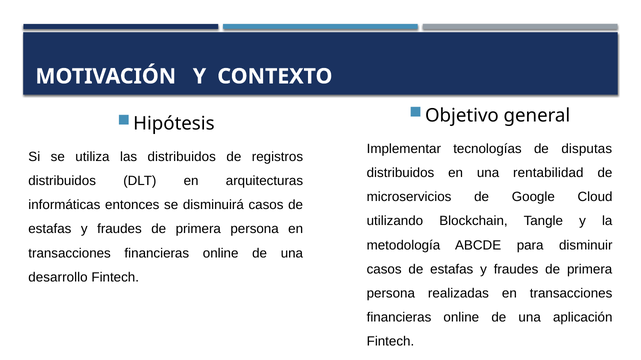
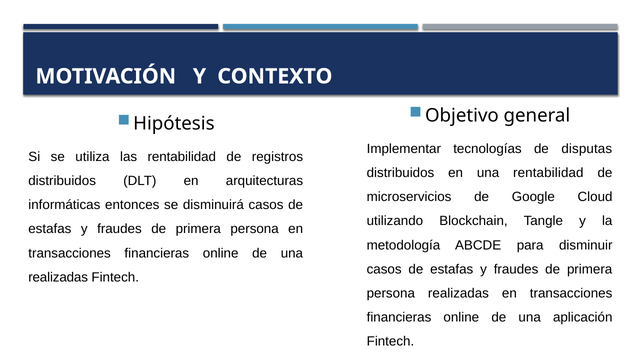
las distribuidos: distribuidos -> rentabilidad (182, 157)
desarrollo: desarrollo -> realizadas (58, 278)
